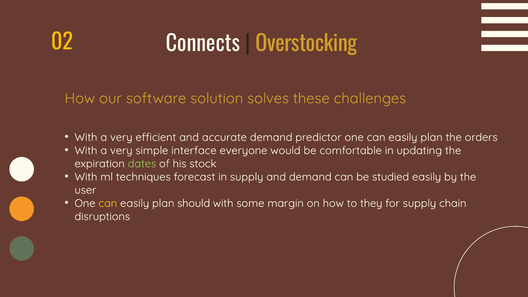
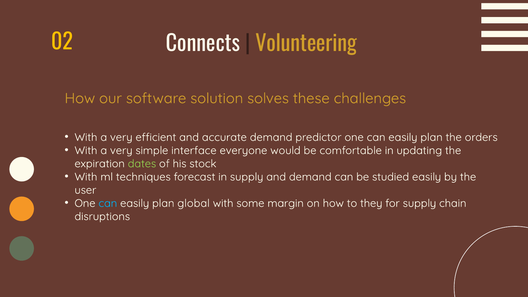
Overstocking: Overstocking -> Volunteering (306, 44)
can colour: yellow -> light blue (108, 203)
should: should -> global (194, 203)
